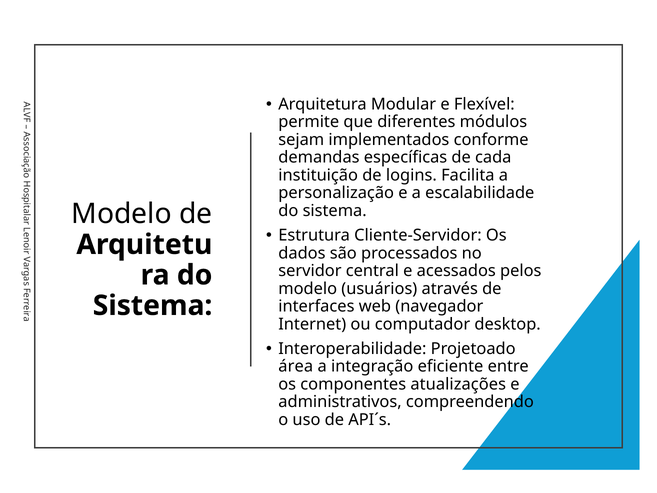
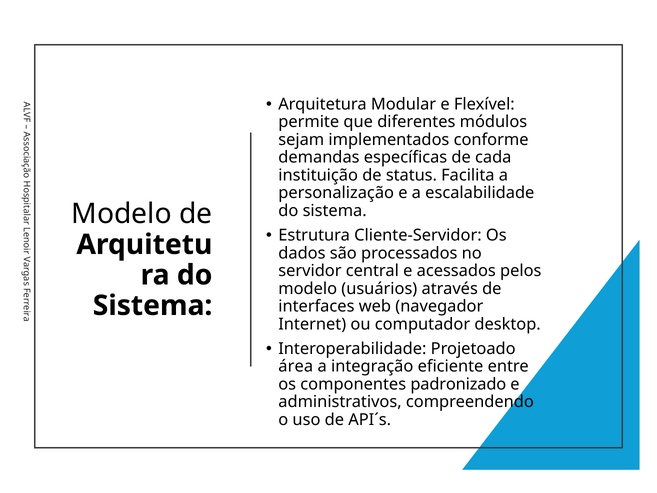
logins: logins -> status (411, 175)
atualizações: atualizações -> padronizado (458, 384)
